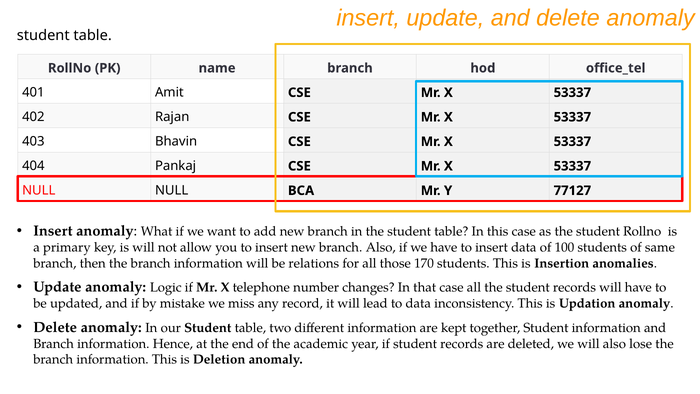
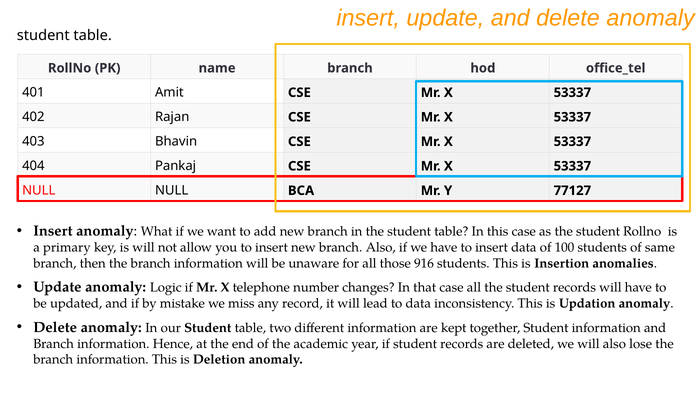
relations: relations -> unaware (314, 263)
170: 170 -> 916 (424, 263)
